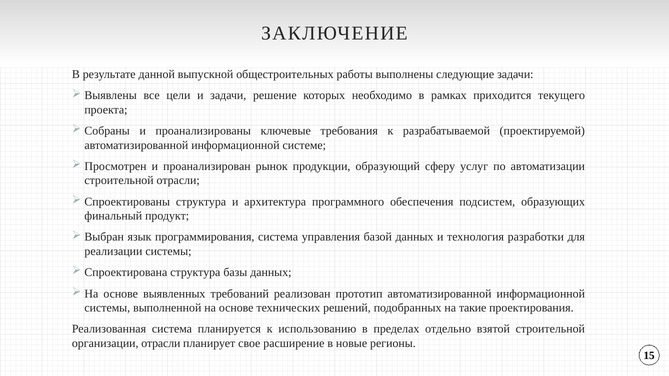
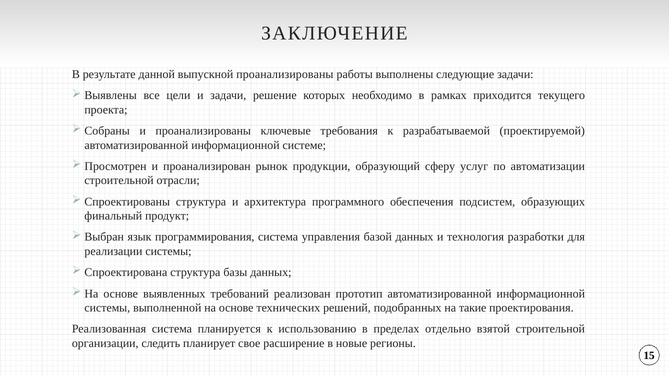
выпускной общестроительных: общестроительных -> проанализированы (285, 74)
организации отрасли: отрасли -> следить (161, 344)
